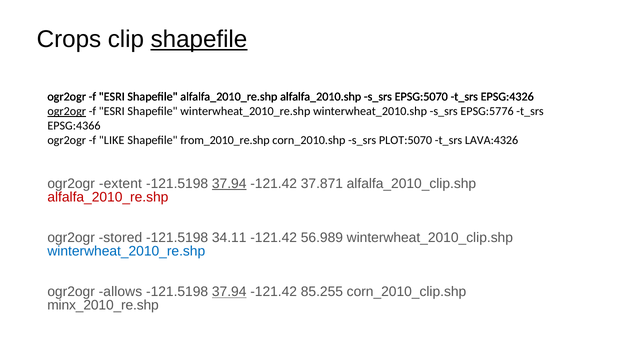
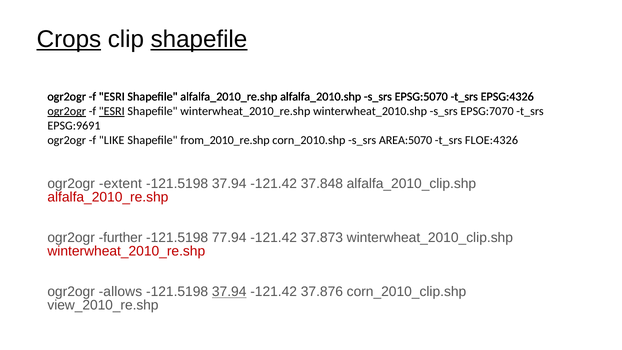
Crops underline: none -> present (69, 39)
ESRI underline: none -> present (112, 111)
EPSG:5776: EPSG:5776 -> EPSG:7070 (487, 111)
EPSG:4366: EPSG:4366 -> EPSG:9691 (74, 126)
PLOT:5070: PLOT:5070 -> AREA:5070 (406, 140)
LAVA:4326: LAVA:4326 -> FLOE:4326 (491, 140)
37.94 underline: present -> none (229, 183)
37.871: 37.871 -> 37.848 (322, 183)
stored: stored -> further (121, 238)
34.11: 34.11 -> 77.94 (229, 238)
56.989: 56.989 -> 37.873 (322, 238)
winterwheat_2010_re.shp colour: blue -> red (126, 251)
85.255: 85.255 -> 37.876 (322, 292)
minx_2010_re.shp: minx_2010_re.shp -> view_2010_re.shp (103, 305)
